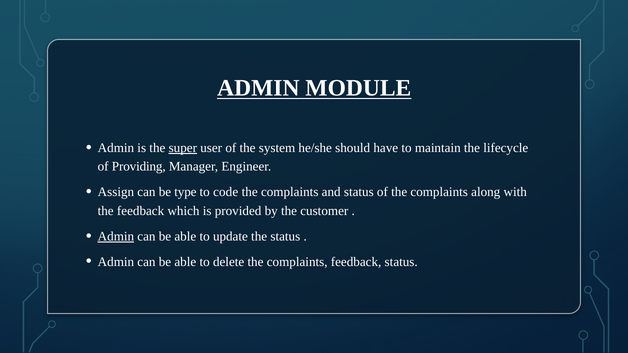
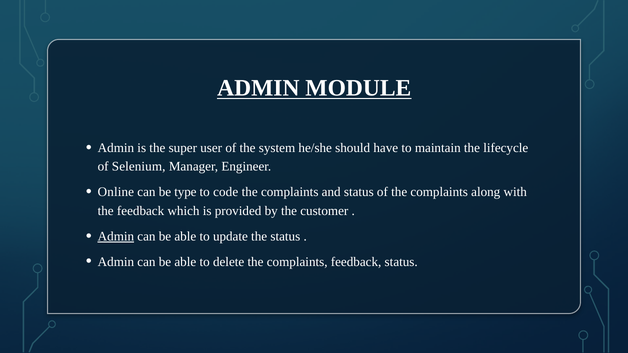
super underline: present -> none (183, 148)
Providing: Providing -> Selenium (139, 167)
Assign: Assign -> Online (116, 192)
